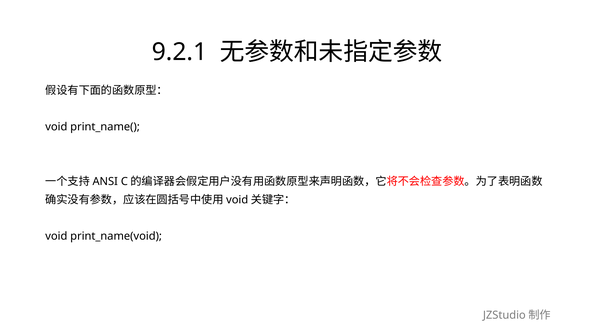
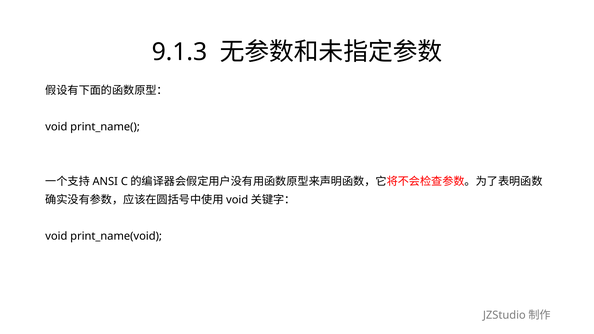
9.2.1: 9.2.1 -> 9.1.3 (180, 52)
